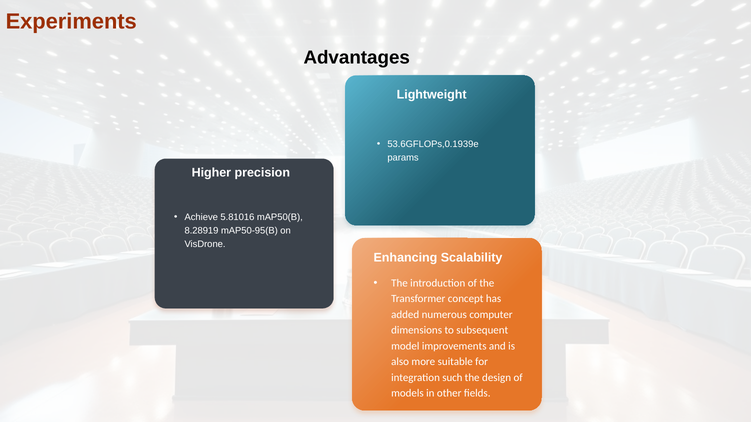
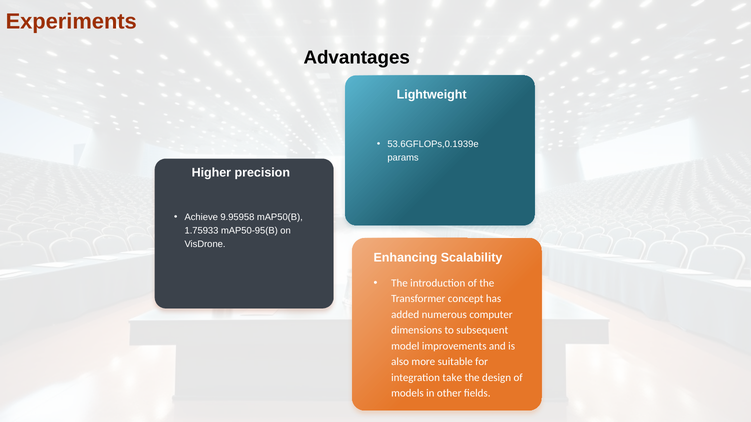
5.81016: 5.81016 -> 9.95958 (237, 218)
8.28919: 8.28919 -> 1.75933 (201, 231)
such: such -> take (452, 378)
